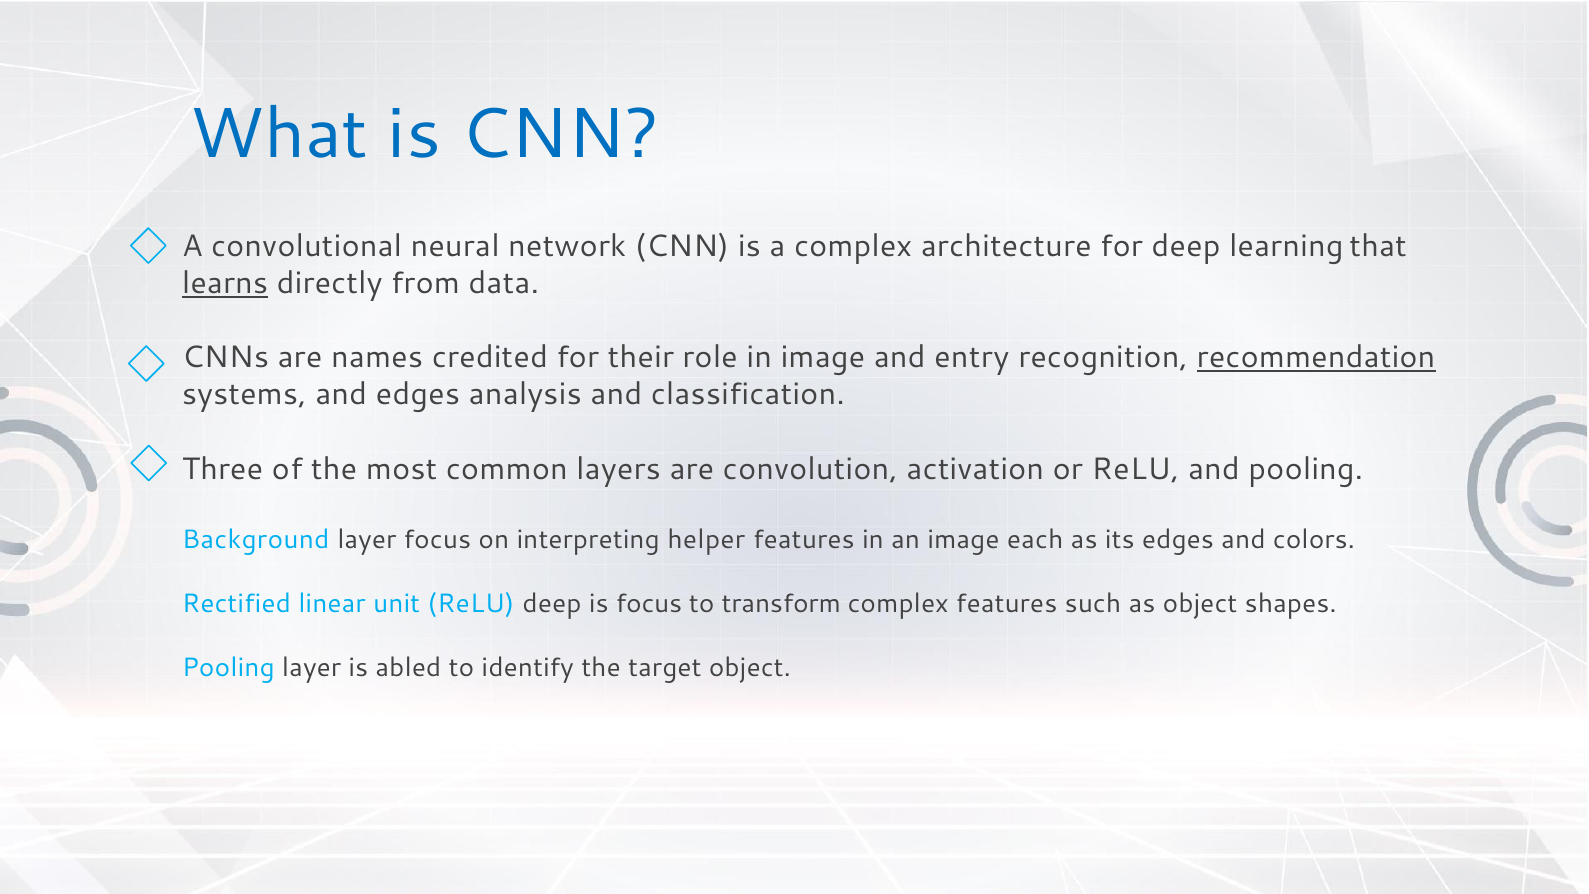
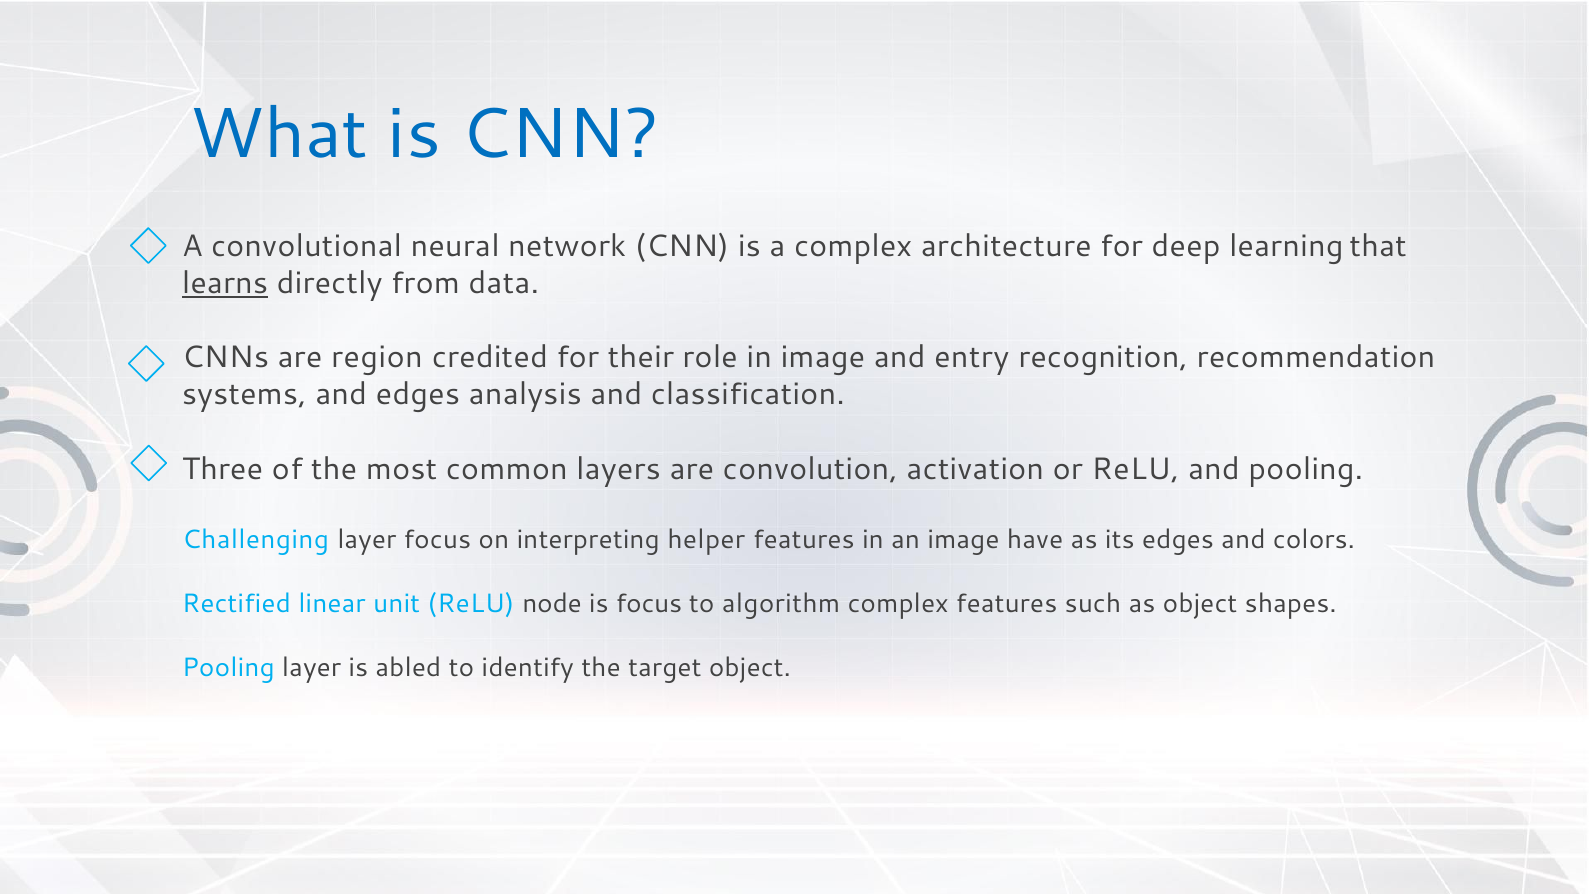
names: names -> region (377, 358)
recommendation underline: present -> none (1316, 358)
Background: Background -> Challenging (256, 540)
each: each -> have (1035, 540)
ReLU deep: deep -> node (552, 604)
transform: transform -> algorithm (781, 604)
